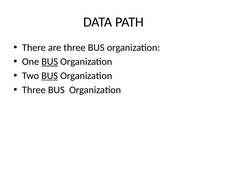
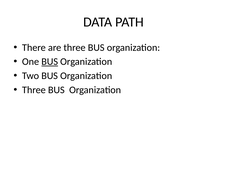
BUS underline: present -> none (50, 76)
